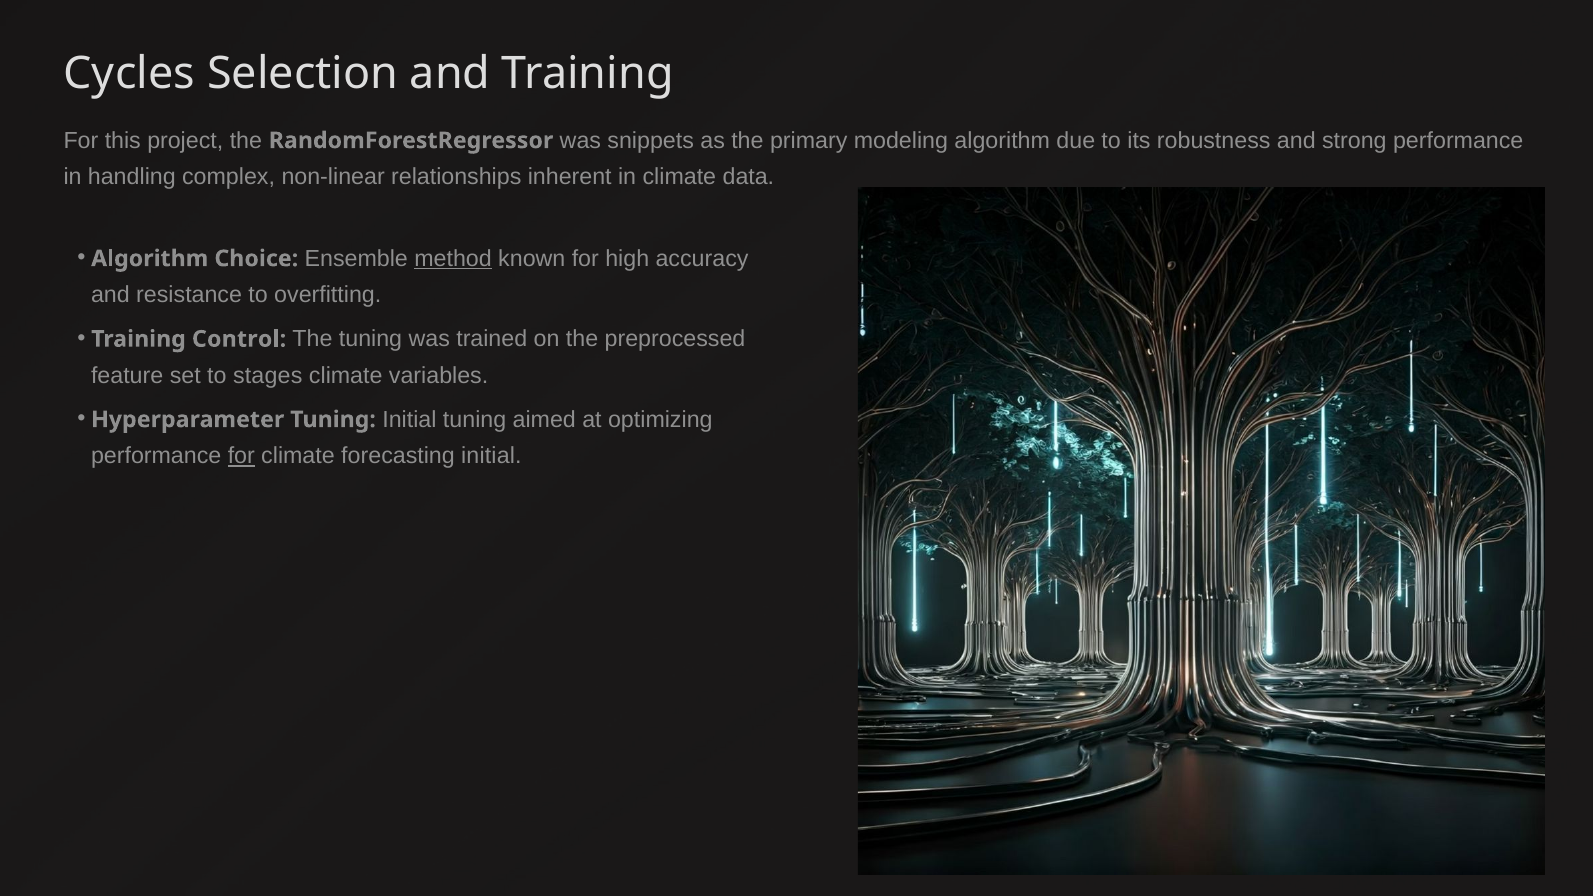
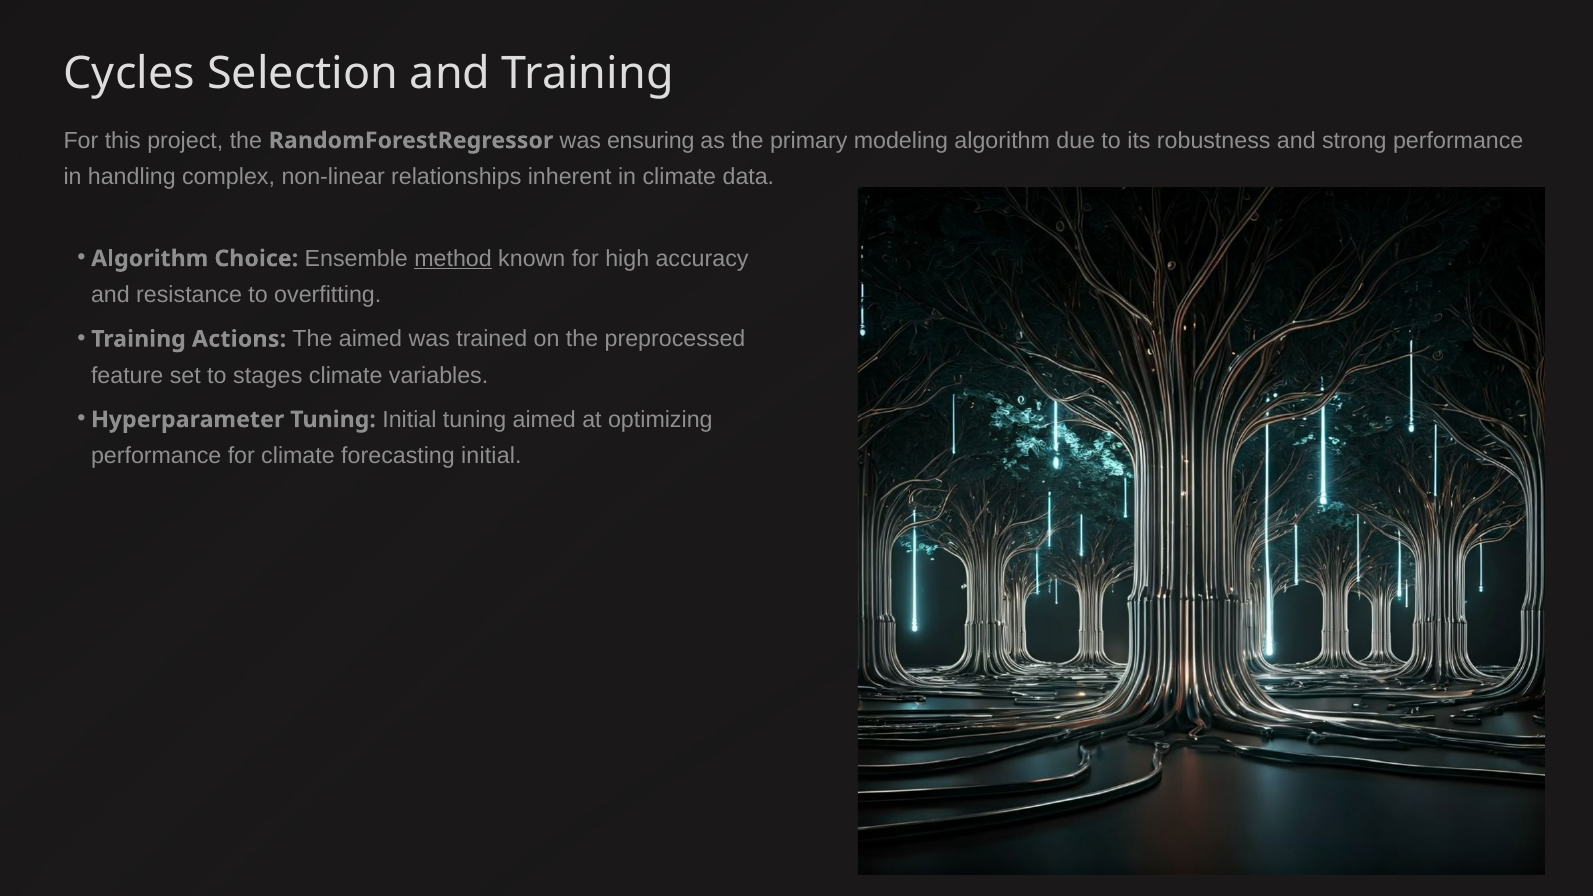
snippets: snippets -> ensuring (651, 141)
Control: Control -> Actions (239, 339)
The tuning: tuning -> aimed (371, 339)
for underline: present -> none (241, 456)
